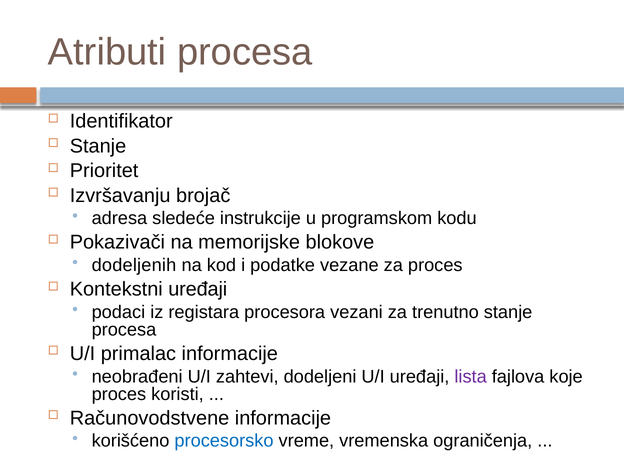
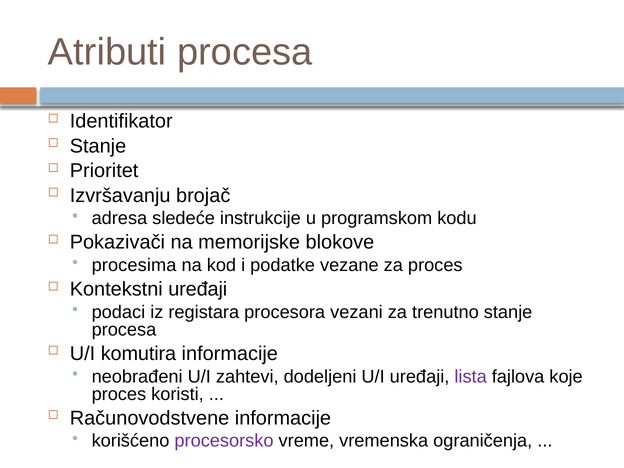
dodeljenih: dodeljenih -> procesima (134, 265)
primalac: primalac -> komutira (138, 354)
procesorsko colour: blue -> purple (224, 441)
